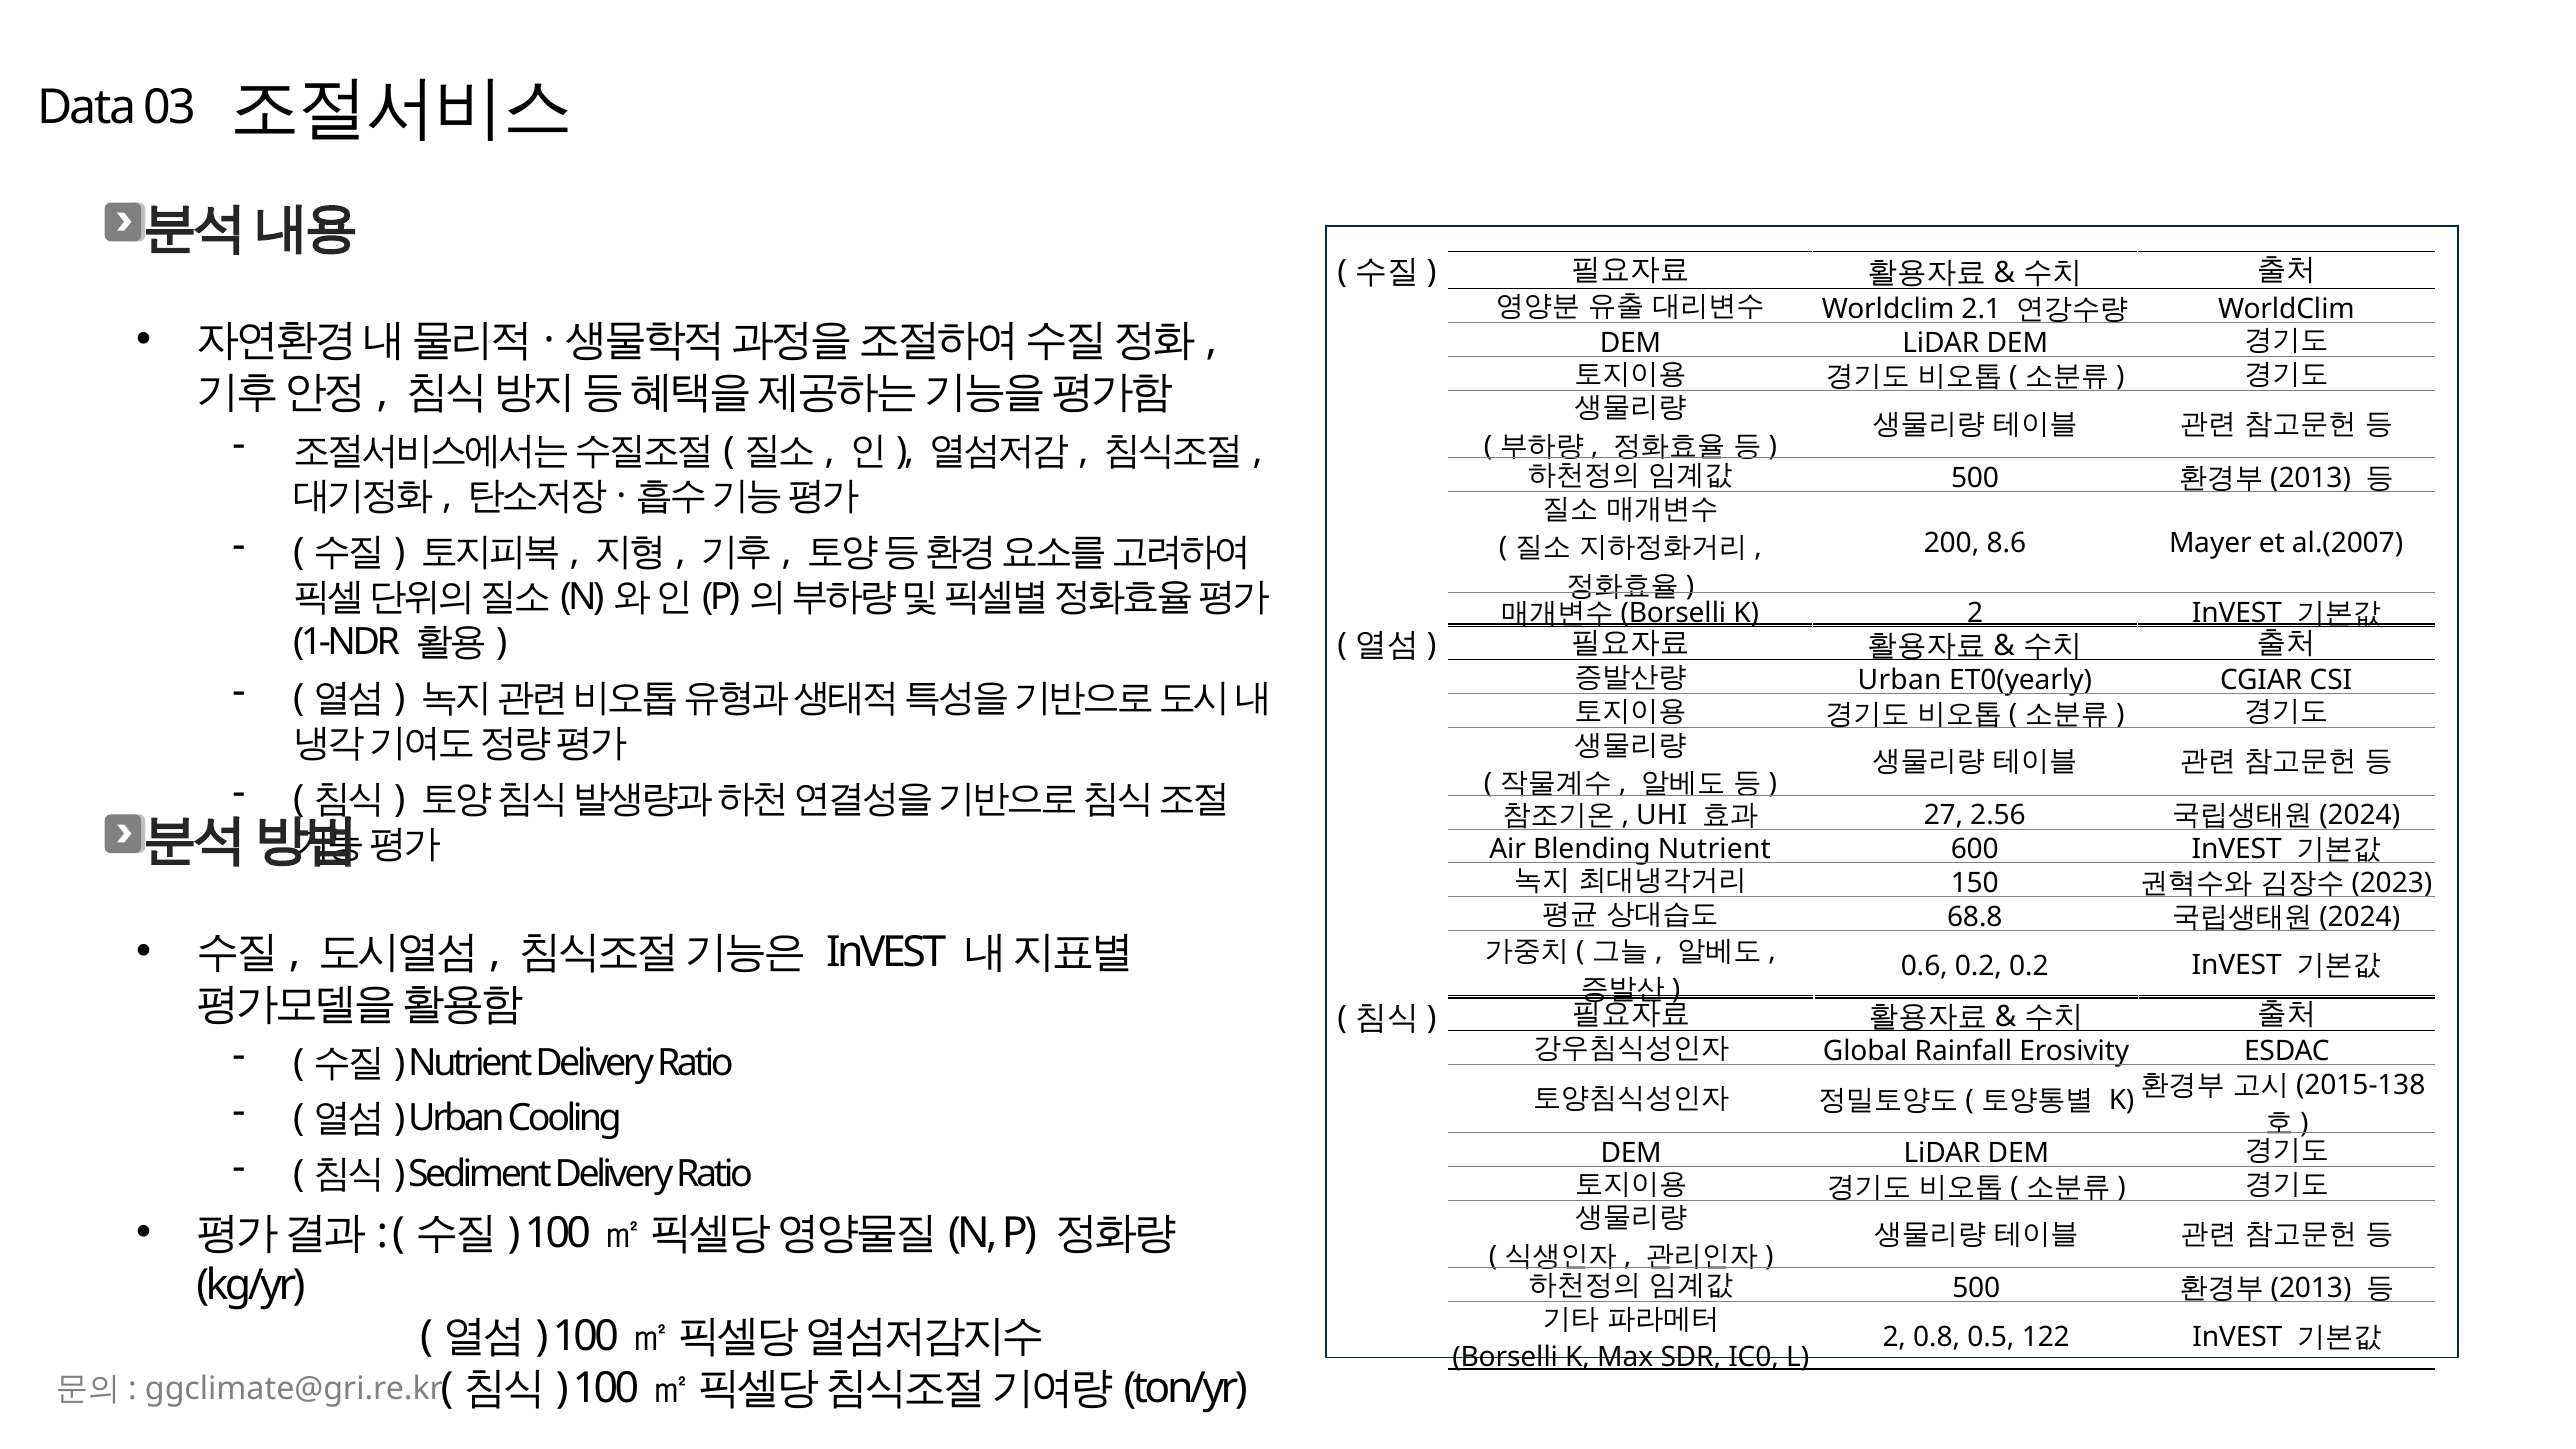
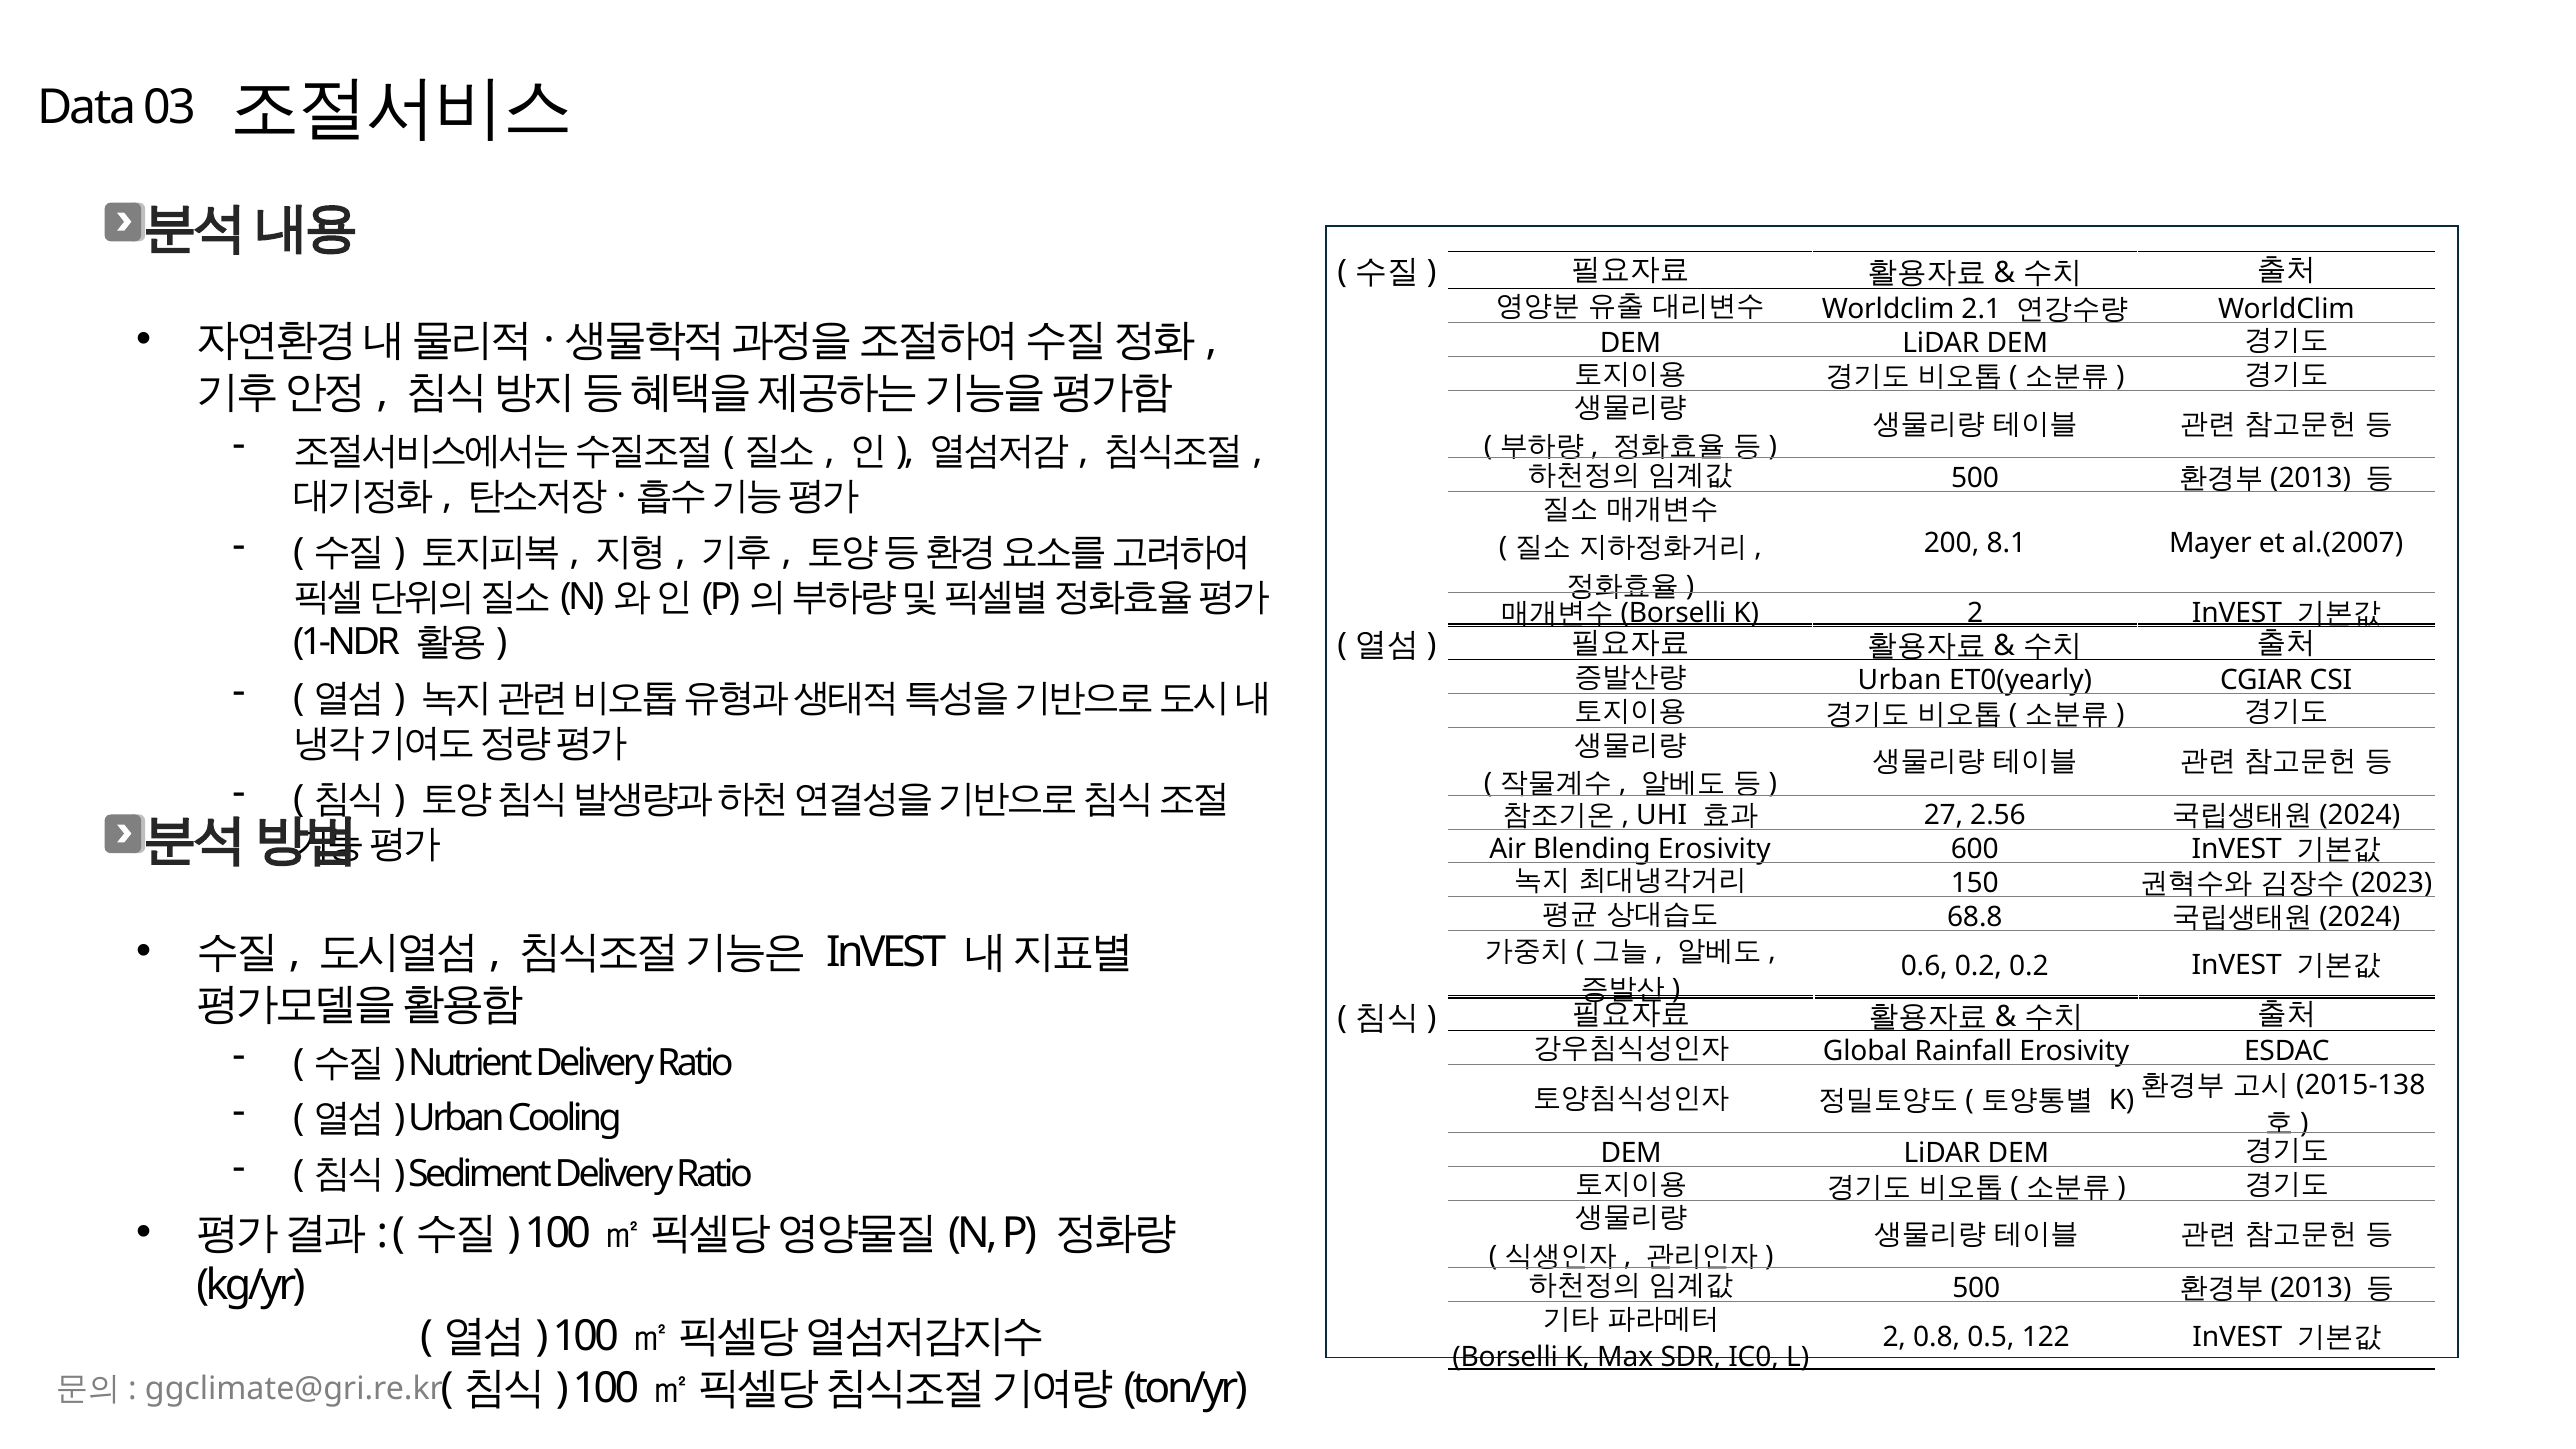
8.6: 8.6 -> 8.1 (2006, 544)
Blending Nutrient: Nutrient -> Erosivity (1714, 849)
